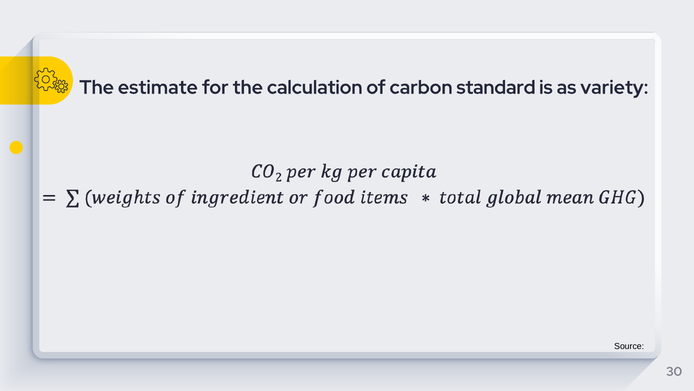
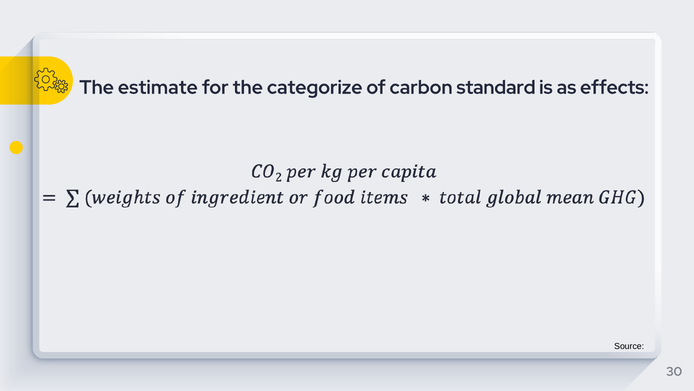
calculation: calculation -> categorize (315, 87)
variety: variety -> effects (615, 87)
